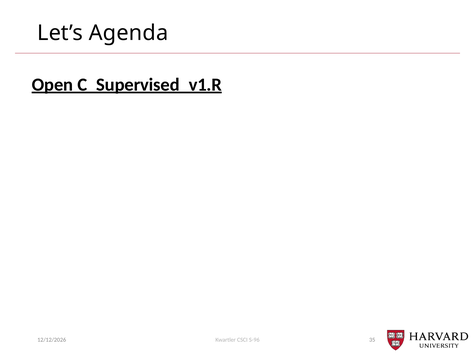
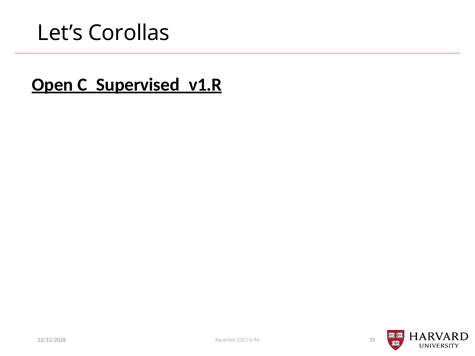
Agenda: Agenda -> Corollas (129, 33)
